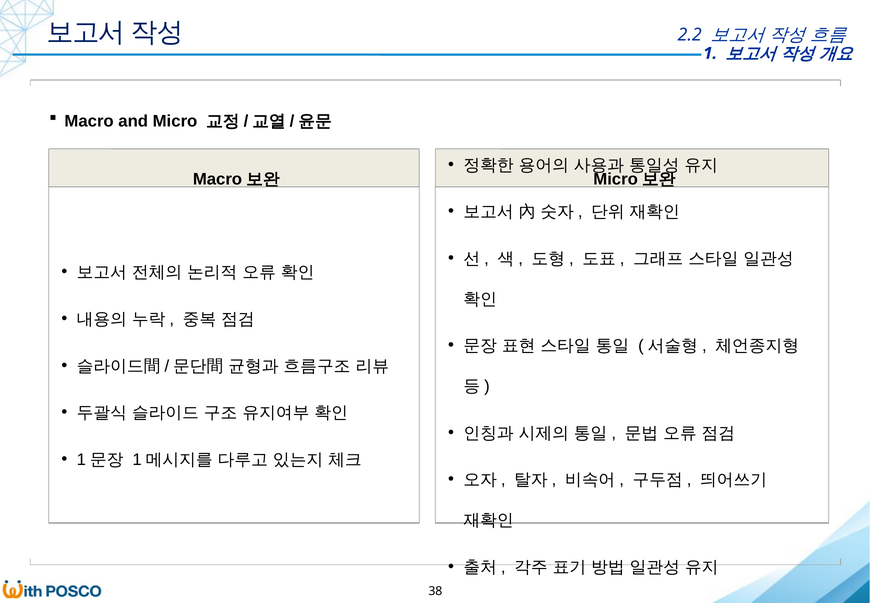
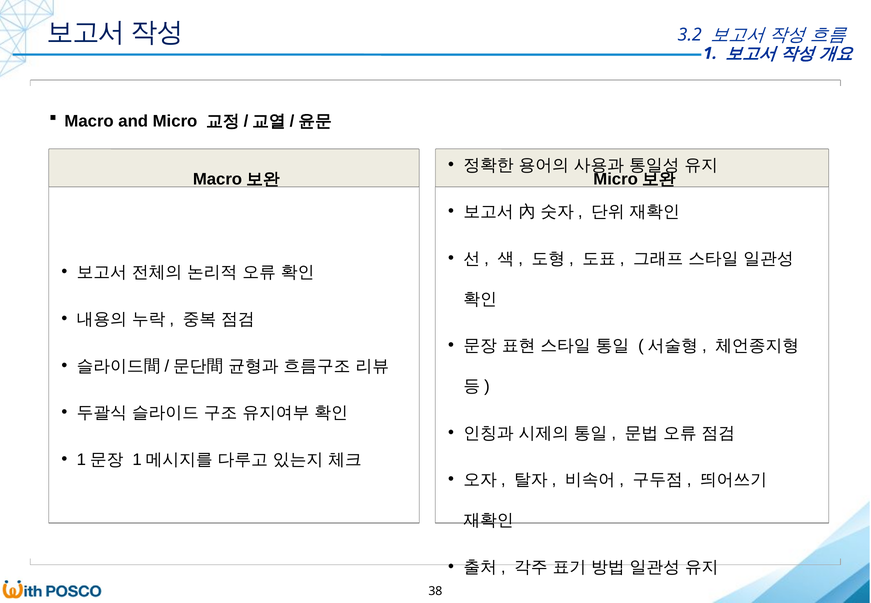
2.2: 2.2 -> 3.2 (690, 35)
